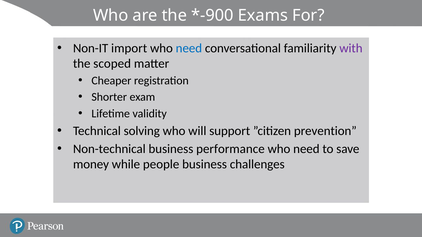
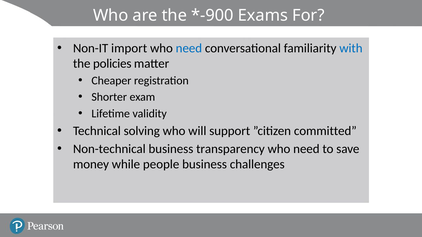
with colour: purple -> blue (351, 48)
scoped: scoped -> policies (112, 64)
prevention: prevention -> committed (325, 131)
performance: performance -> transparency (230, 149)
